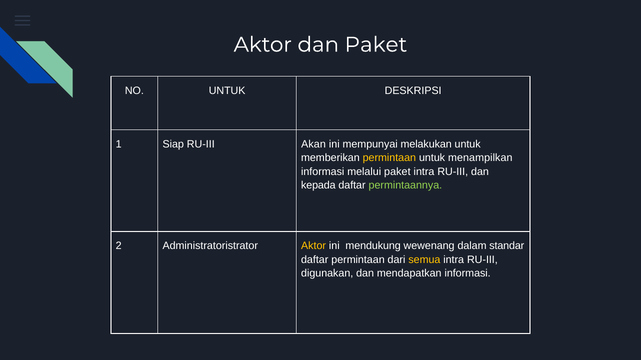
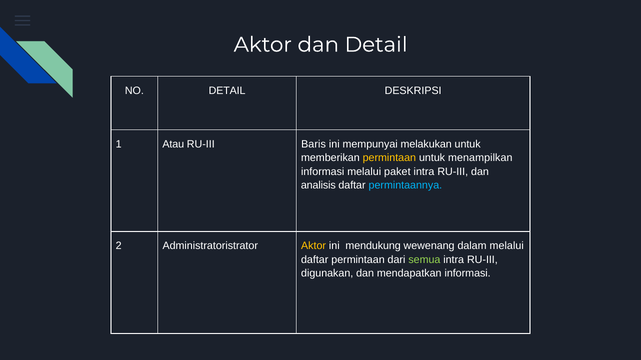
dan Paket: Paket -> Detail (376, 45)
NO UNTUK: UNTUK -> DETAIL (227, 91)
Siap: Siap -> Atau (173, 144)
Akan: Akan -> Baris (314, 144)
kepada: kepada -> analisis (318, 186)
permintaannya colour: light green -> light blue (405, 186)
dalam standar: standar -> melalui (507, 246)
semua colour: yellow -> light green (424, 260)
